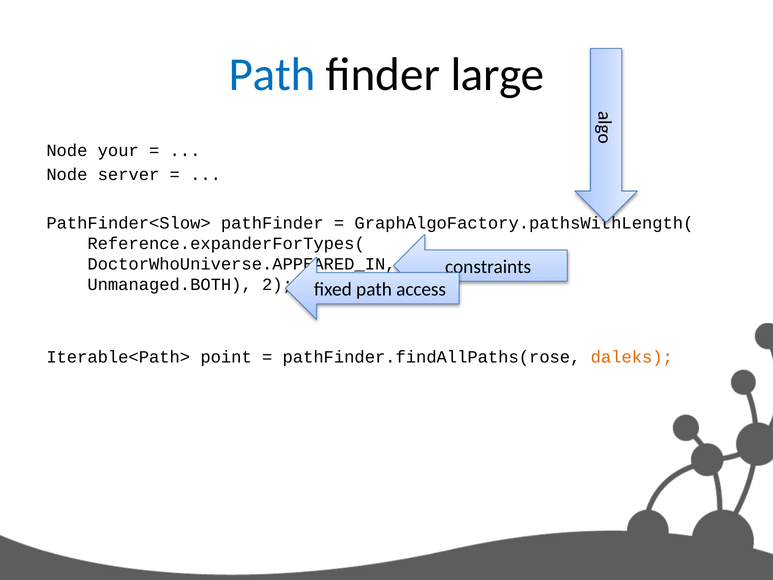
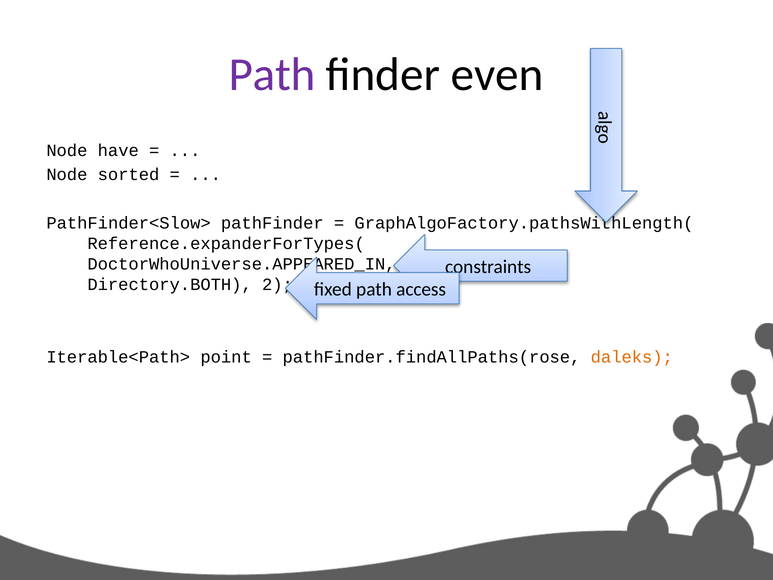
Path colour: blue -> purple (272, 75)
large: large -> even (497, 75)
your: your -> have (118, 151)
server: server -> sorted (129, 175)
Unmanaged.BOTH: Unmanaged.BOTH -> Directory.BOTH (170, 285)
